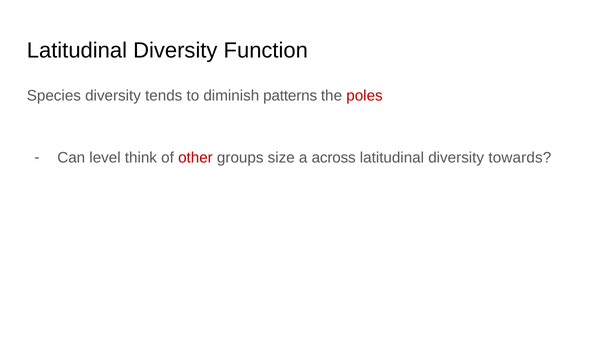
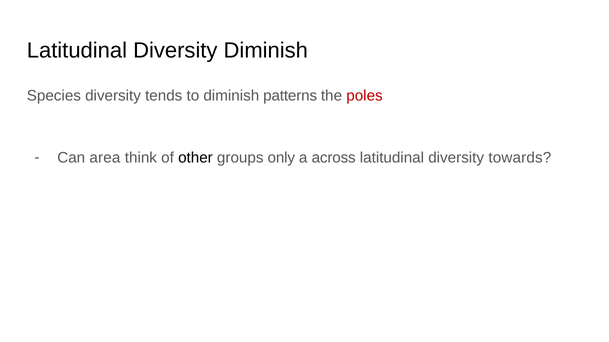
Diversity Function: Function -> Diminish (266, 50)
level: level -> area (105, 158)
other colour: red -> black (195, 158)
size: size -> only (281, 158)
